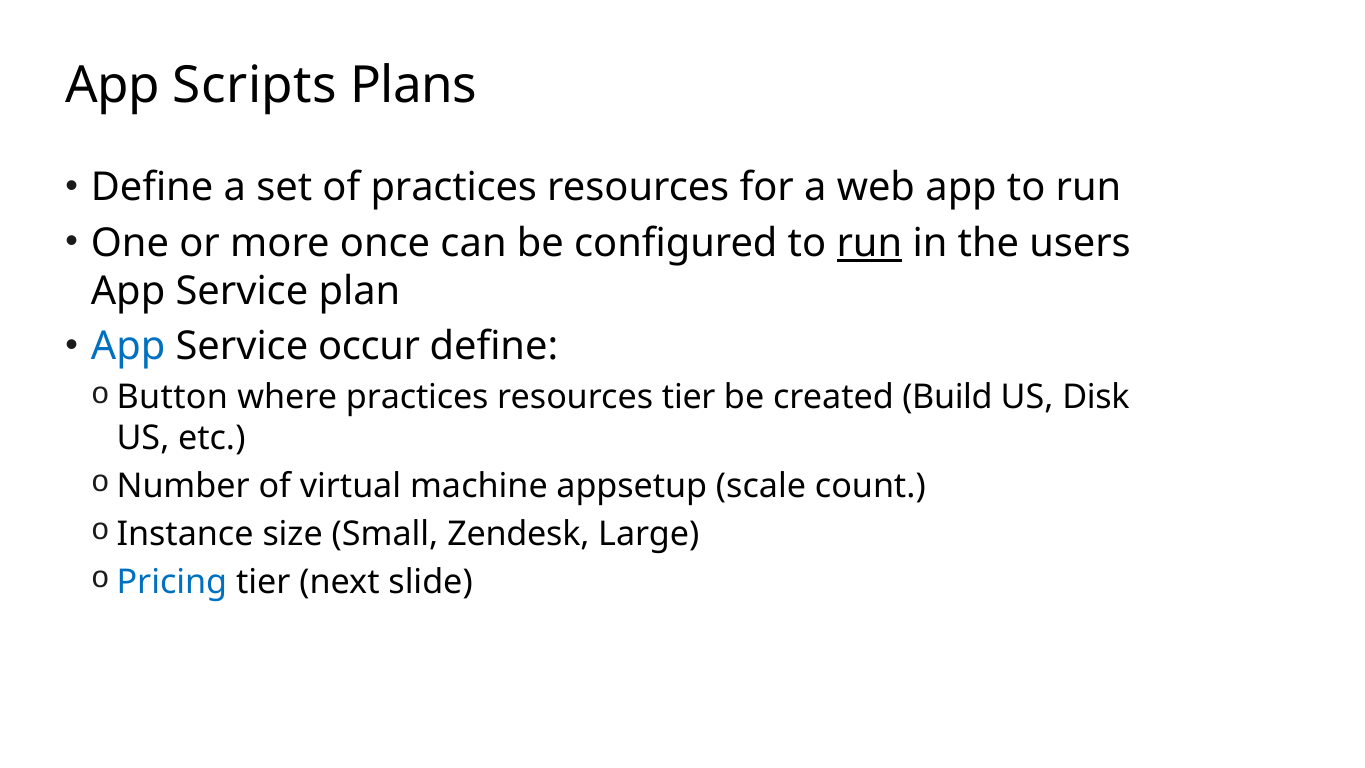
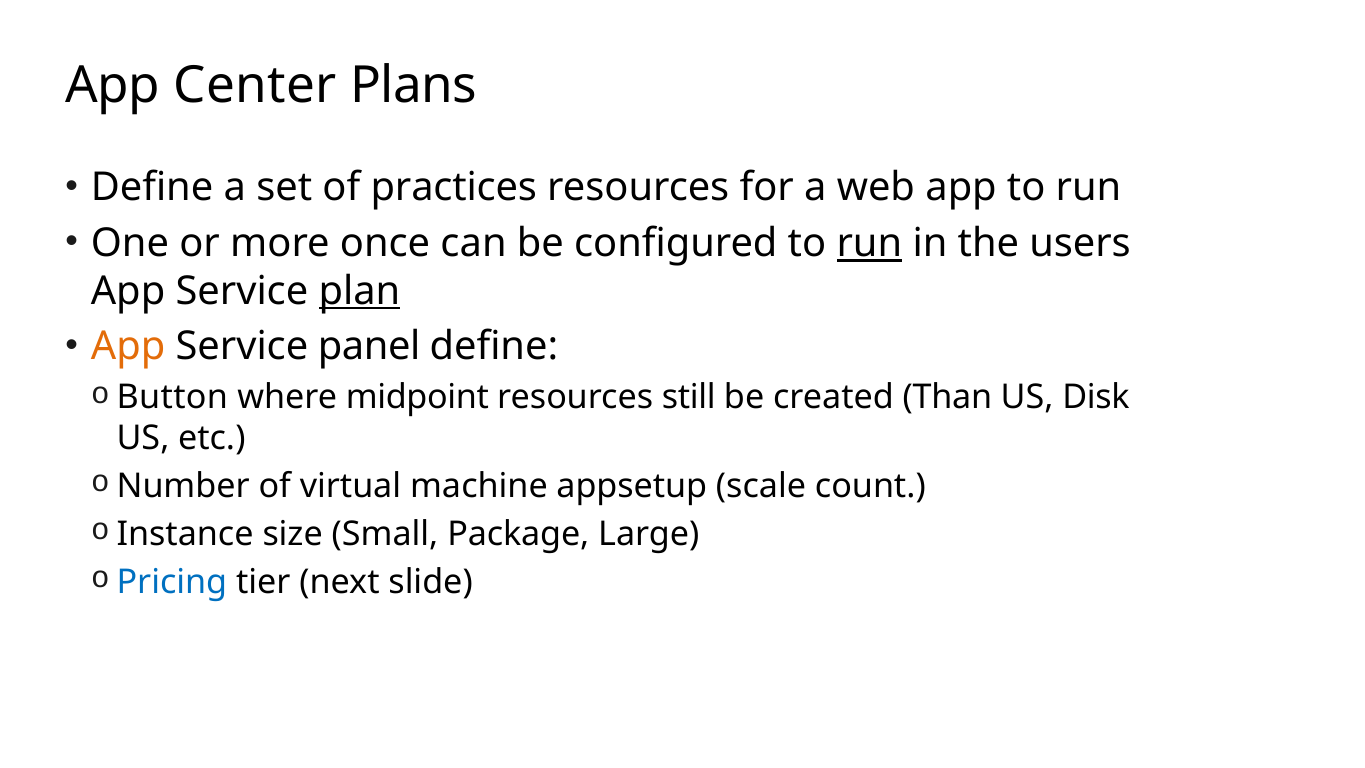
Scripts: Scripts -> Center (255, 86)
plan underline: none -> present (359, 291)
App colour: blue -> orange (128, 347)
occur: occur -> panel (369, 347)
where practices: practices -> midpoint (417, 397)
resources tier: tier -> still (689, 397)
Build: Build -> Than (947, 397)
Zendesk: Zendesk -> Package (518, 534)
